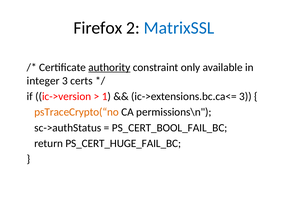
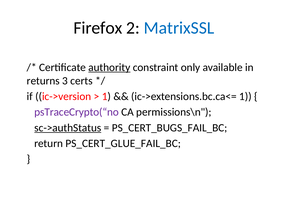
integer: integer -> returns (43, 81)
ic->extensions.bc.ca<= 3: 3 -> 1 (245, 96)
psTraceCrypto(“no colour: orange -> purple (77, 112)
sc->authStatus underline: none -> present (68, 128)
PS_CERT_BOOL_FAIL_BC: PS_CERT_BOOL_FAIL_BC -> PS_CERT_BUGS_FAIL_BC (170, 128)
PS_CERT_HUGE_FAIL_BC: PS_CERT_HUGE_FAIL_BC -> PS_CERT_GLUE_FAIL_BC (123, 143)
